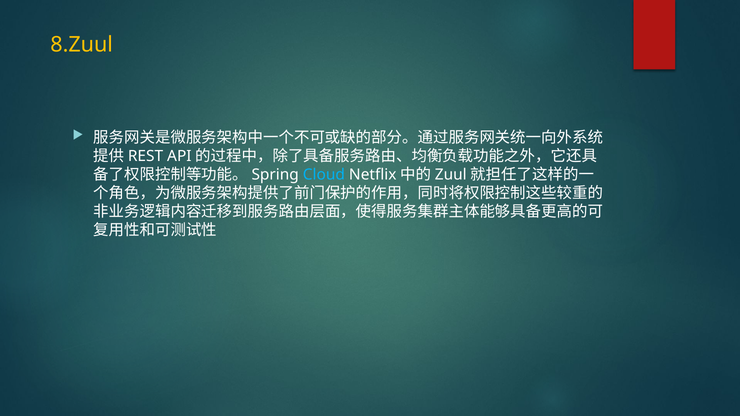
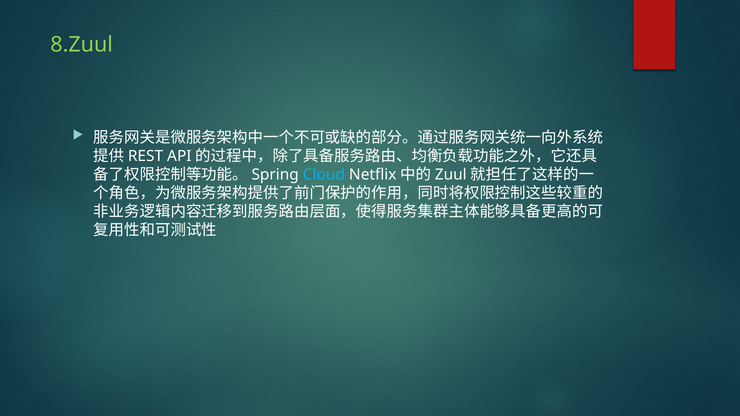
8.Zuul colour: yellow -> light green (82, 45)
